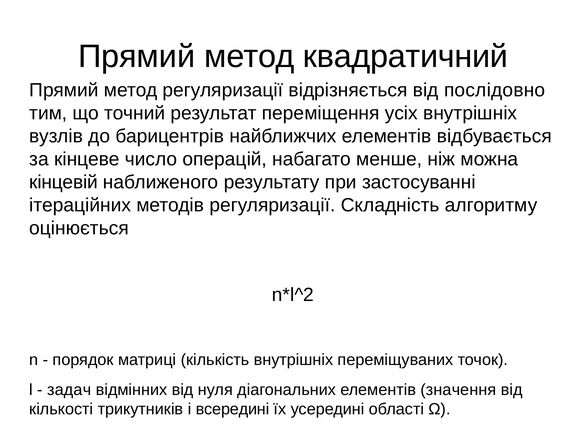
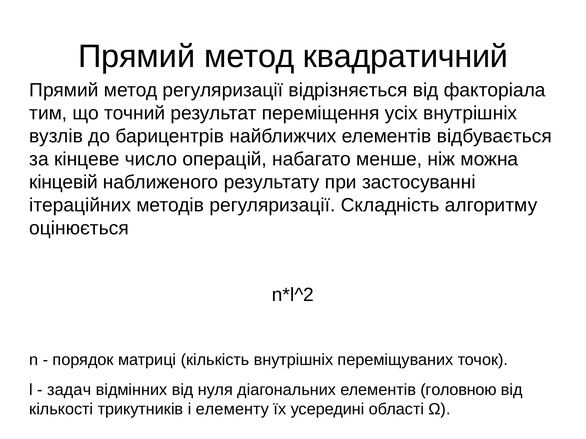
послідовно: послідовно -> факторіала (495, 90)
значення: значення -> головною (459, 390)
всередині: всередині -> елементу (232, 410)
